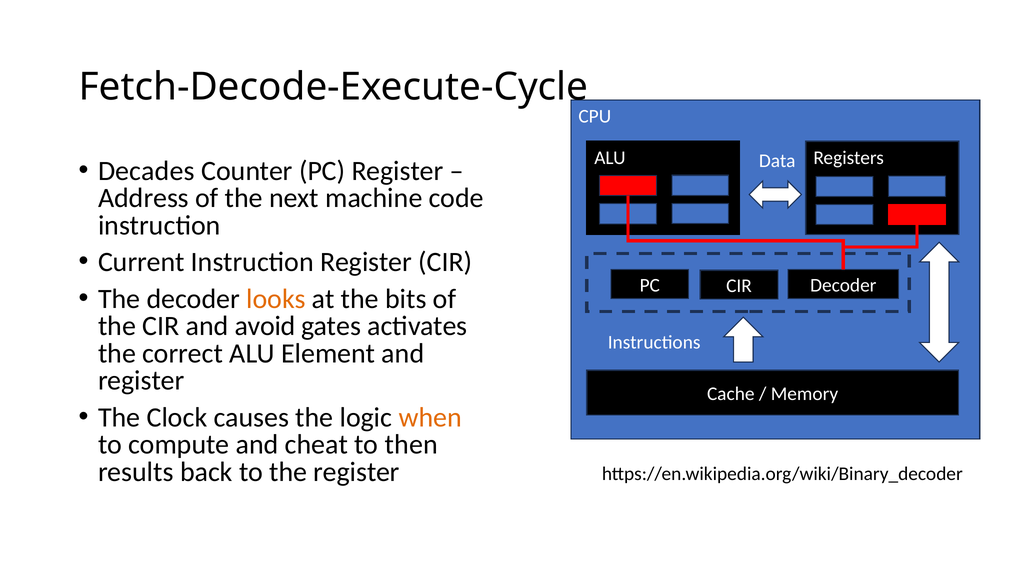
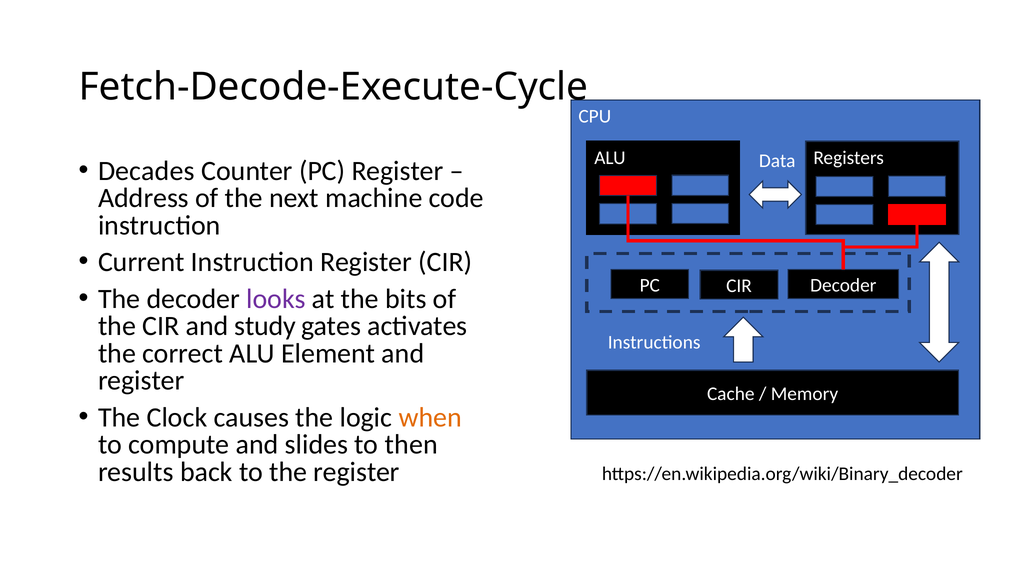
looks colour: orange -> purple (276, 299)
avoid: avoid -> study (265, 326)
cheat: cheat -> slides (316, 445)
